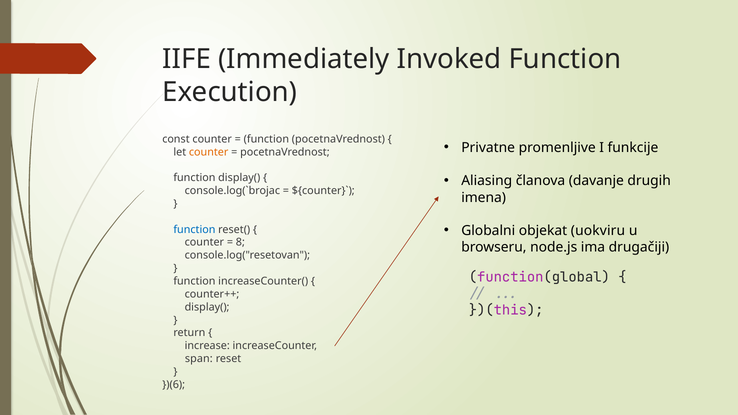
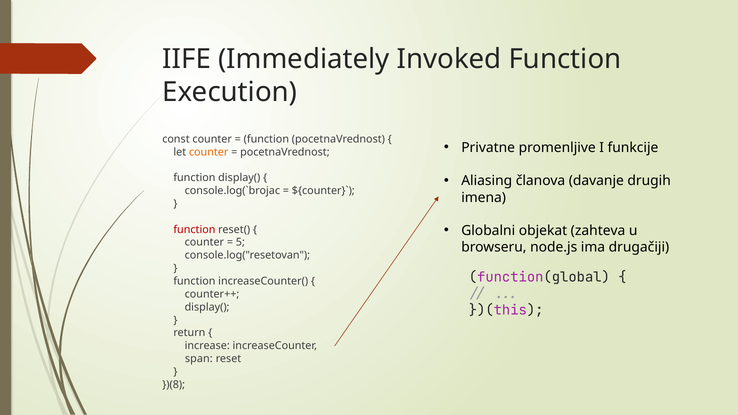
uokviru: uokviru -> zahteva (598, 231)
function colour: blue -> red (194, 230)
8: 8 -> 5 (240, 243)
})(6: })(6 -> })(8 (174, 385)
